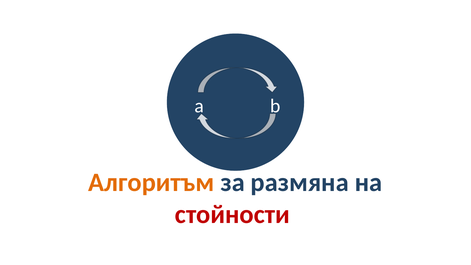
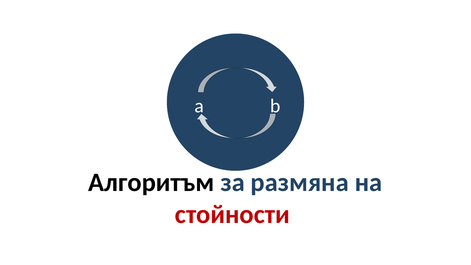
Алгоритъм colour: orange -> black (151, 183)
